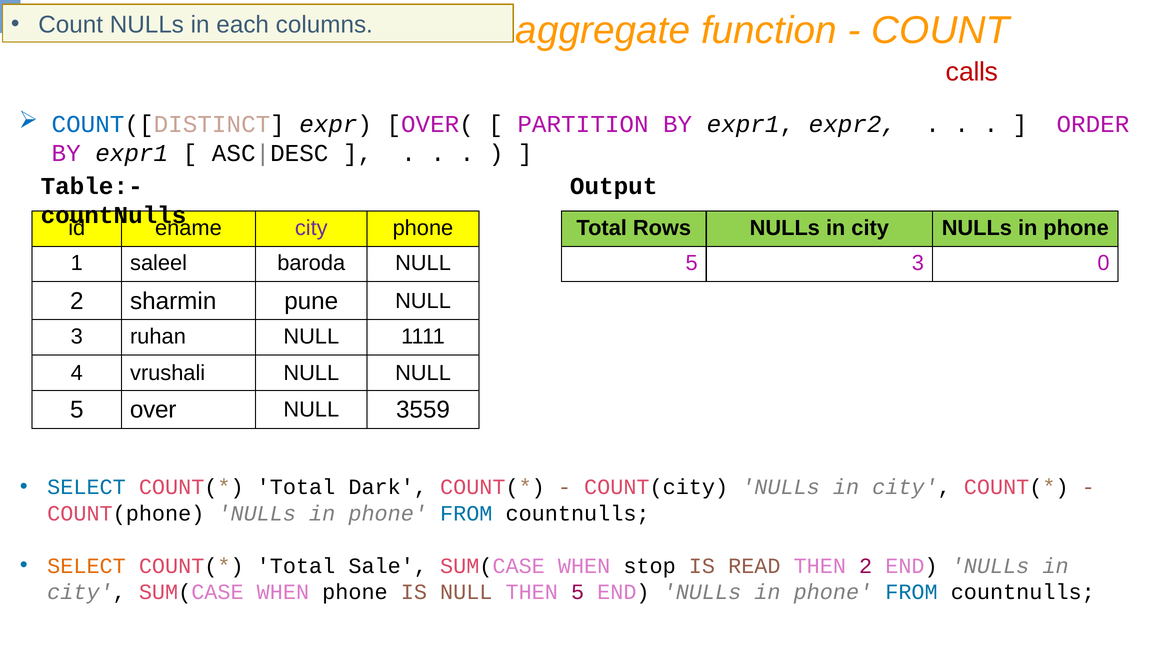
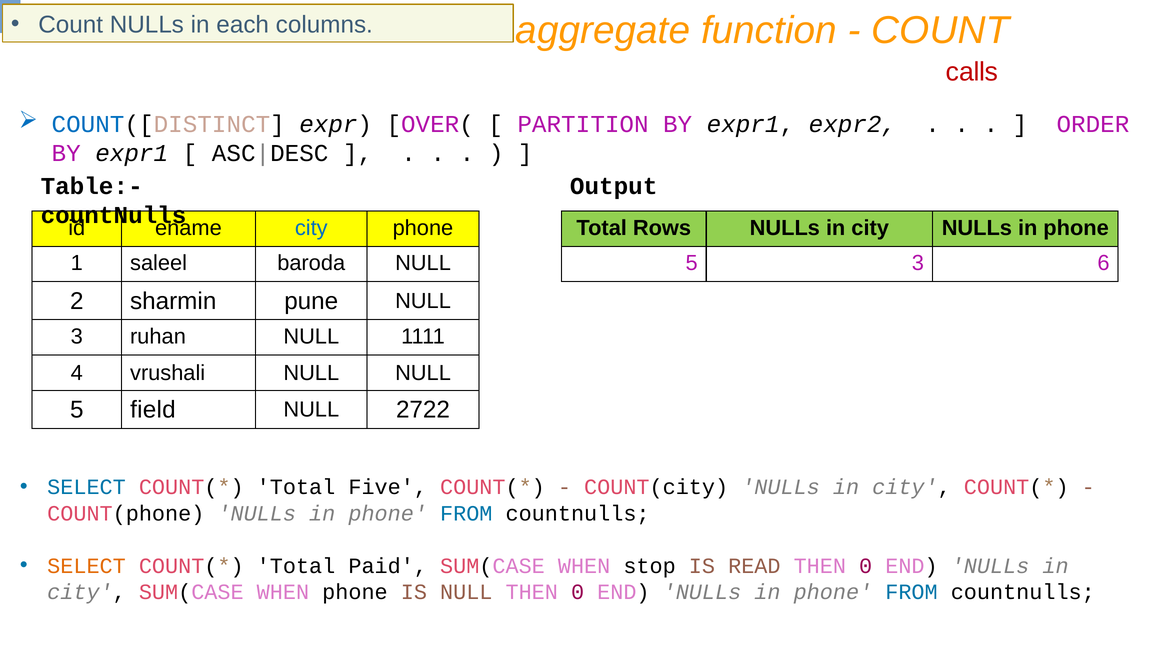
city colour: purple -> blue (311, 228)
0: 0 -> 6 (1103, 263)
over: over -> field (153, 410)
3559: 3559 -> 2722 (423, 410)
Dark: Dark -> Five (388, 487)
Sale: Sale -> Paid (388, 566)
2: 2 -> 0 (866, 566)
NULL THEN 5: 5 -> 0 (578, 592)
